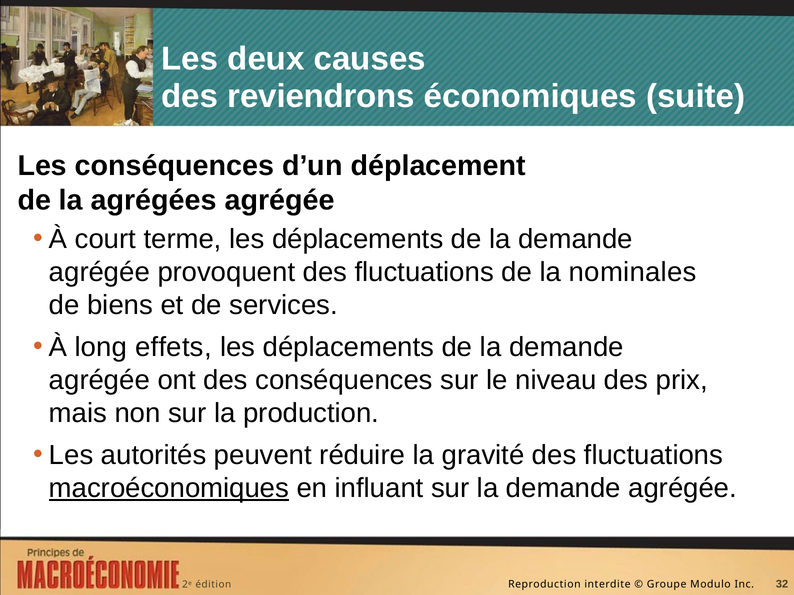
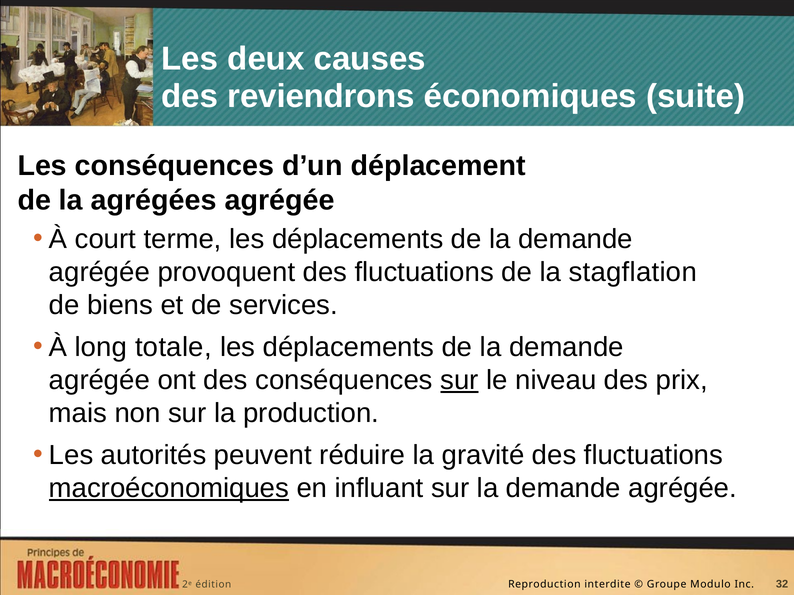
nominales: nominales -> stagflation (633, 272)
effets: effets -> totale (173, 347)
sur underline: none -> present (460, 380)
